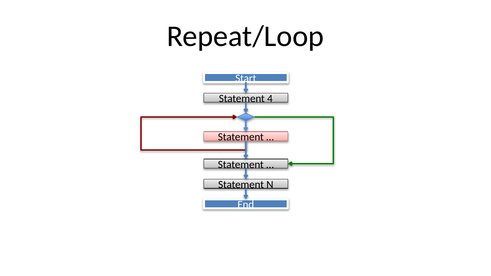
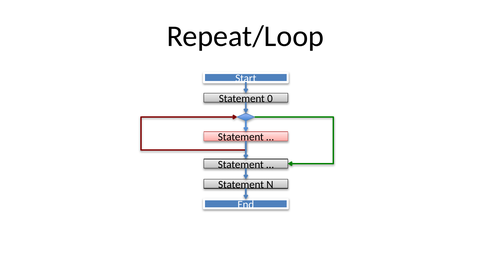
4: 4 -> 0 (270, 99)
